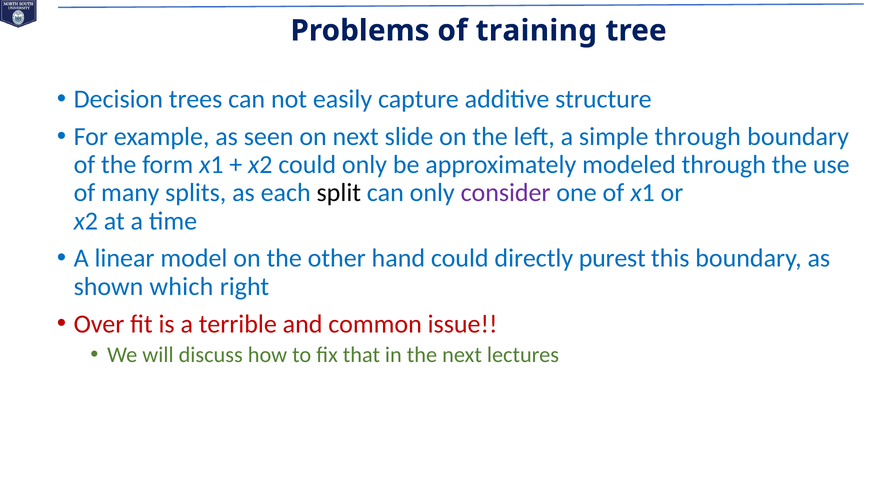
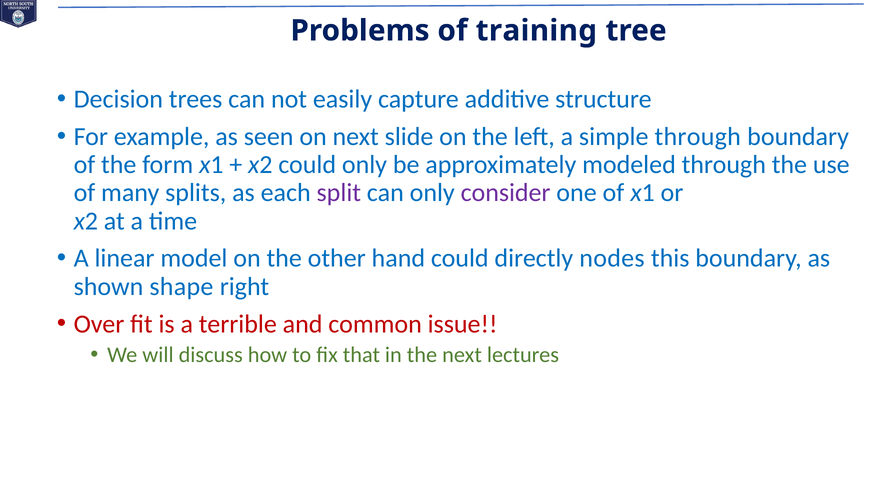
split colour: black -> purple (339, 193)
purest: purest -> nodes (612, 259)
which: which -> shape (181, 287)
